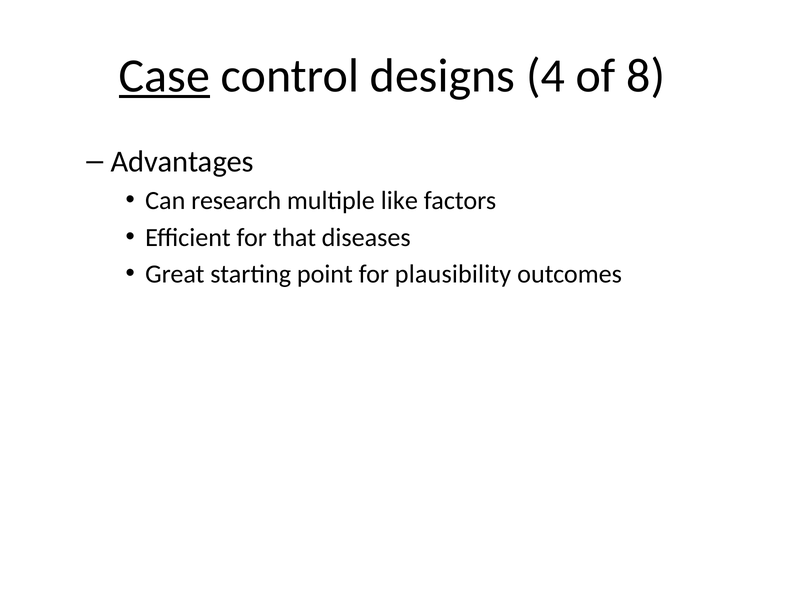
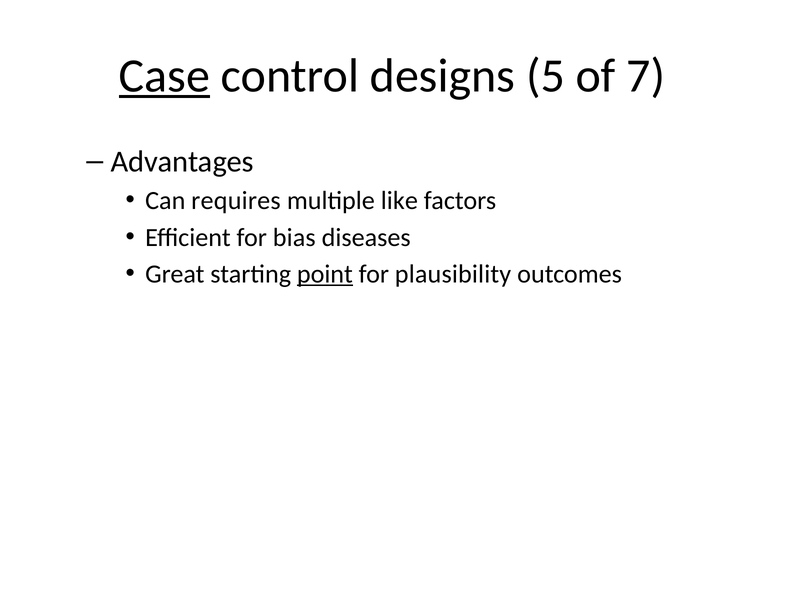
4: 4 -> 5 (545, 76)
8: 8 -> 7 (646, 76)
research: research -> requires (236, 201)
that: that -> bias (294, 237)
point underline: none -> present (325, 274)
